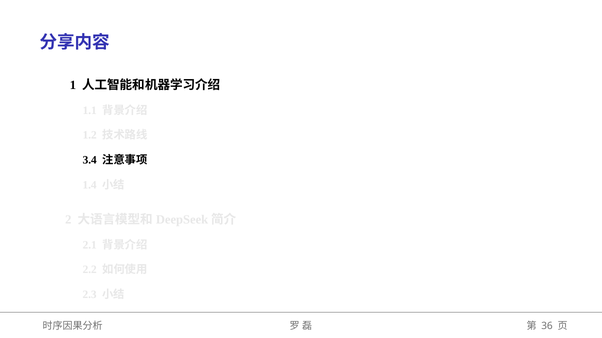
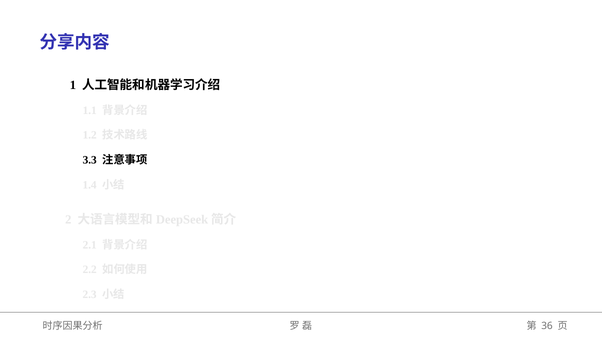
3.4: 3.4 -> 3.3 (90, 160)
